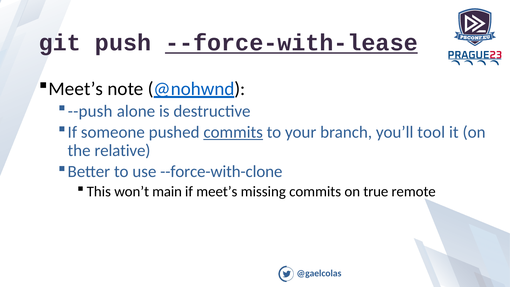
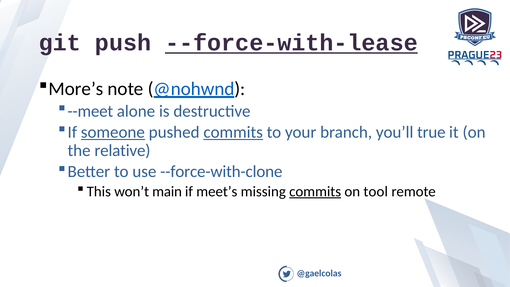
Meet’s: Meet’s -> More’s (76, 89)
--push: --push -> --meet (90, 111)
someone underline: none -> present (113, 132)
tool: tool -> true (431, 132)
commits underline: none -> present (315, 191)
true: true -> tool (376, 191)
